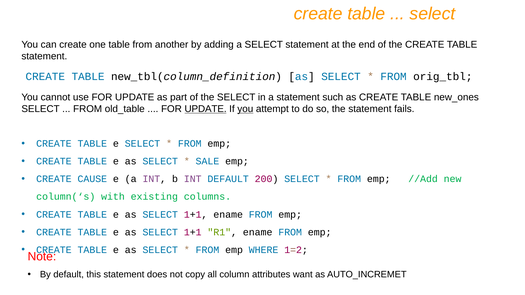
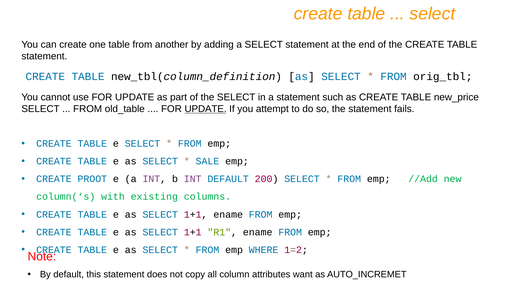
new_ones: new_ones -> new_price (456, 97)
you underline: present -> none (245, 109)
CAUSE: CAUSE -> PROOT (92, 179)
